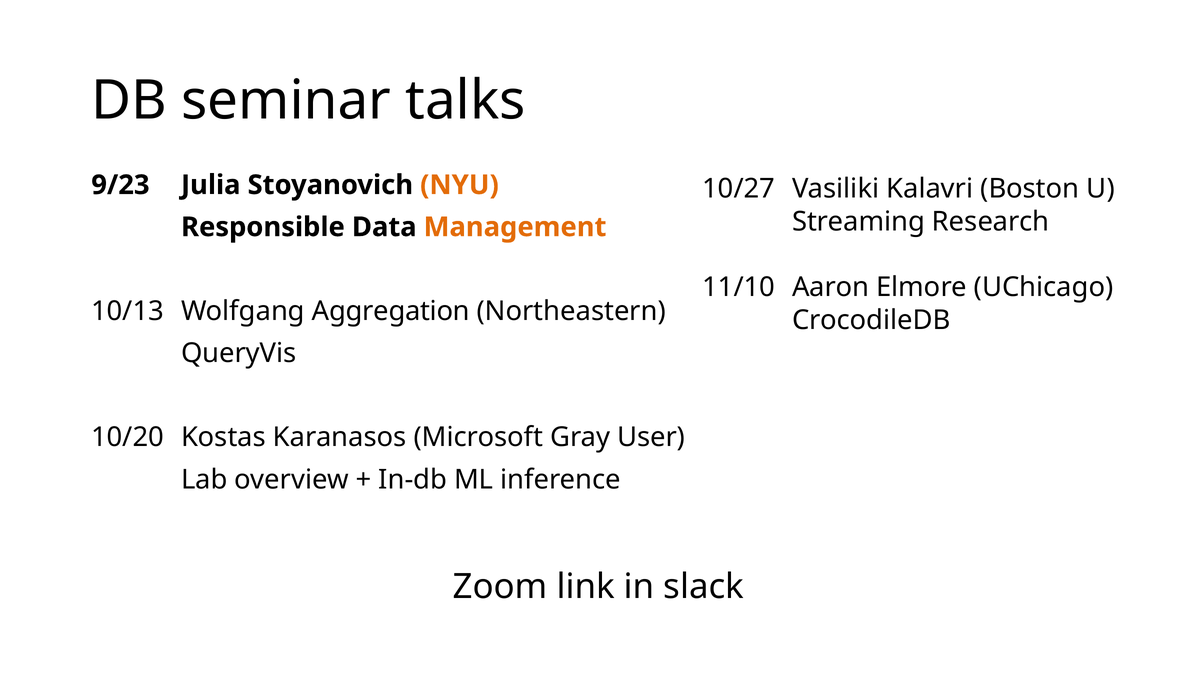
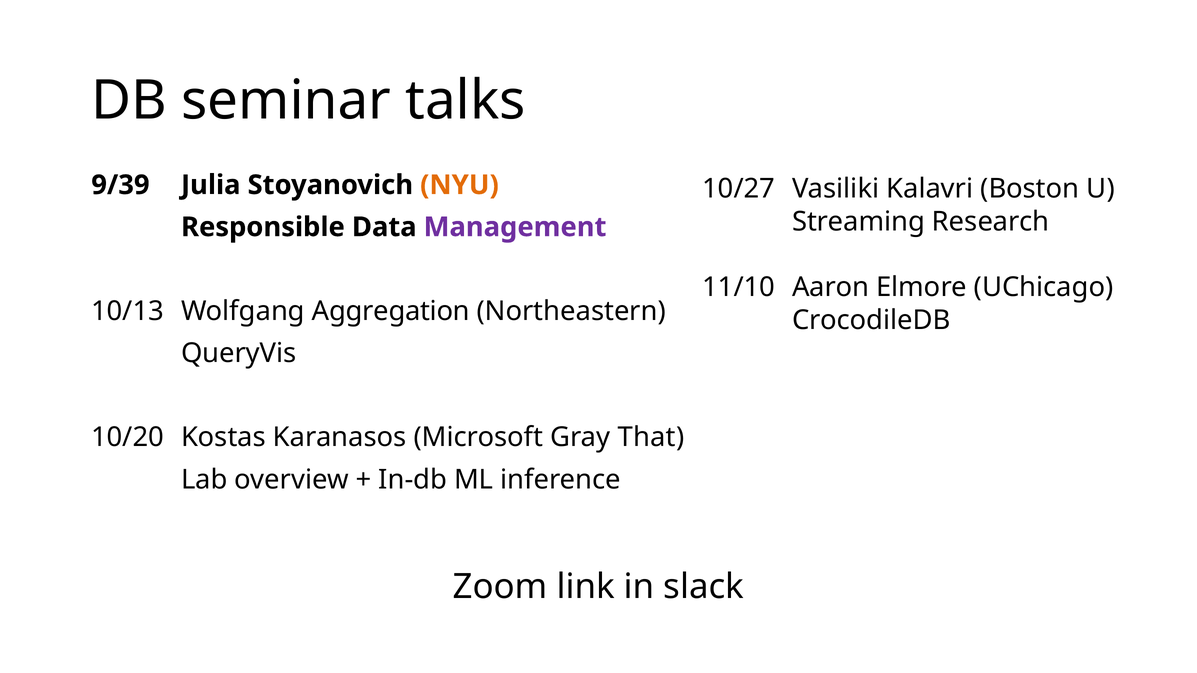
9/23: 9/23 -> 9/39 (120, 185)
Management colour: orange -> purple (515, 227)
User: User -> That (651, 438)
